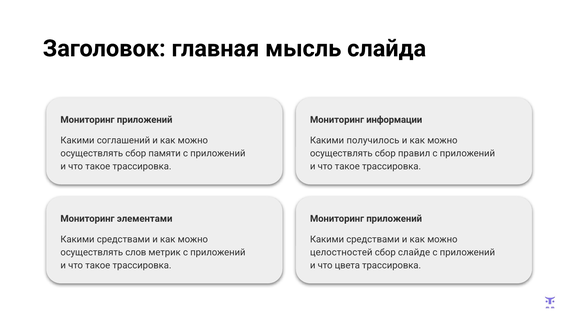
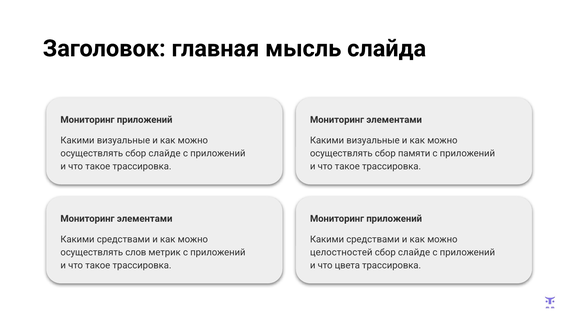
информации: информации -> элементами (394, 120)
соглашений: соглашений -> визуальные (123, 140)
получилось: получилось -> визуальные (373, 140)
осуществлять сбор памяти: памяти -> слайде (165, 153)
правил: правил -> памяти (414, 153)
